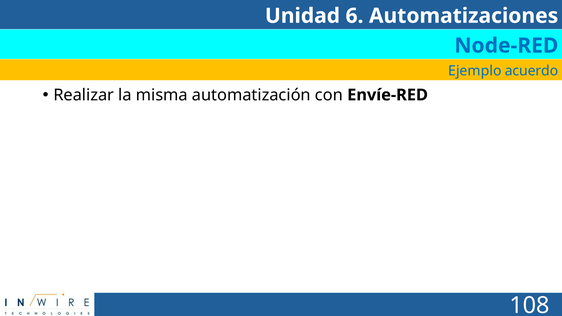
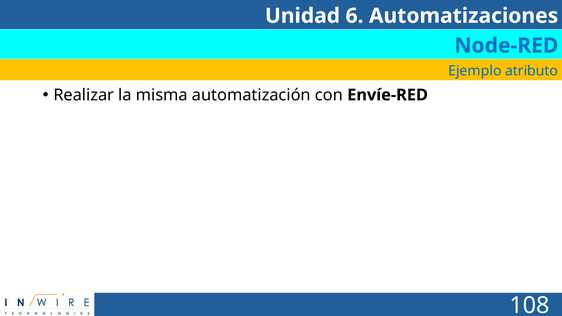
acuerdo: acuerdo -> atributo (532, 71)
